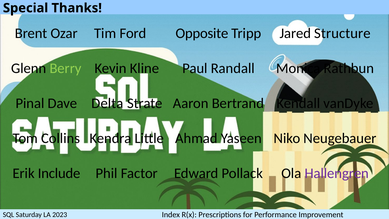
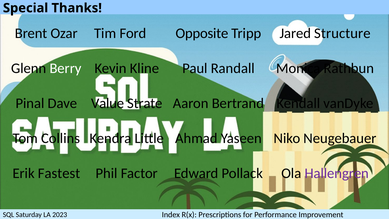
Berry colour: light green -> white (66, 68)
Delta: Delta -> Value (108, 103)
Include: Include -> Fastest (59, 173)
